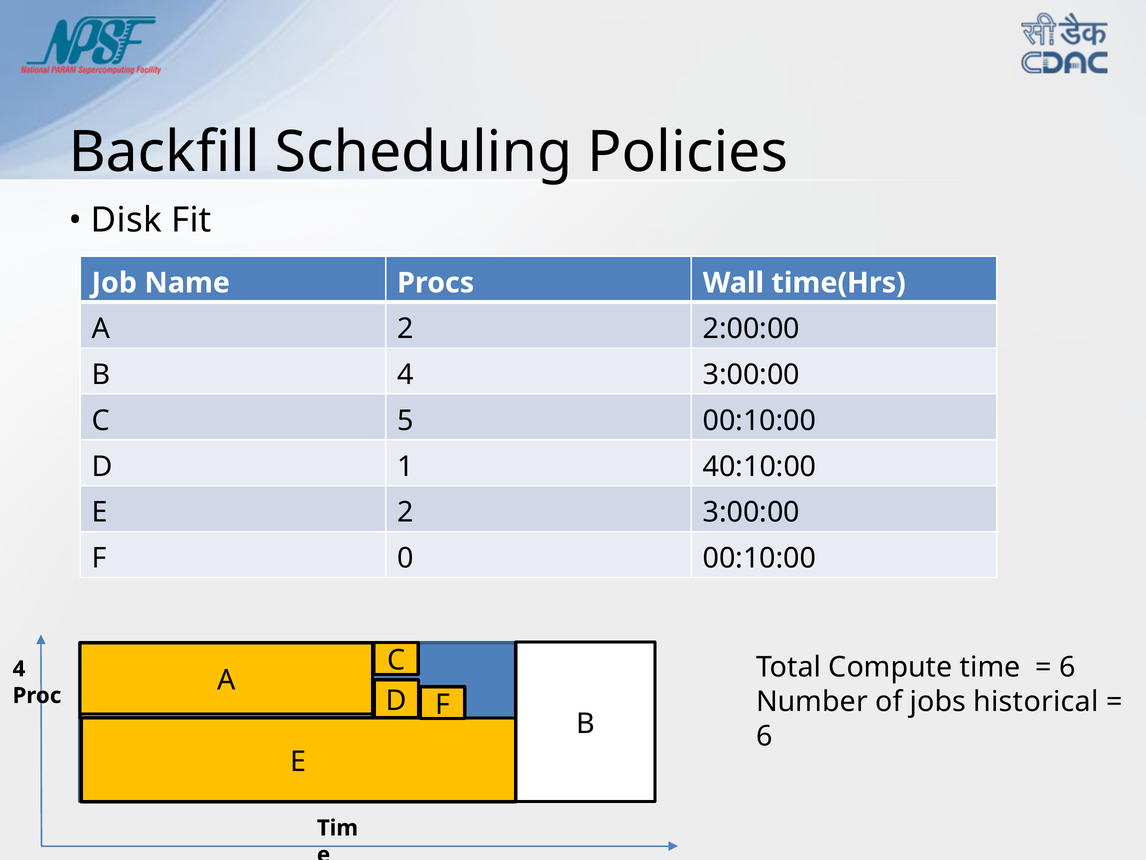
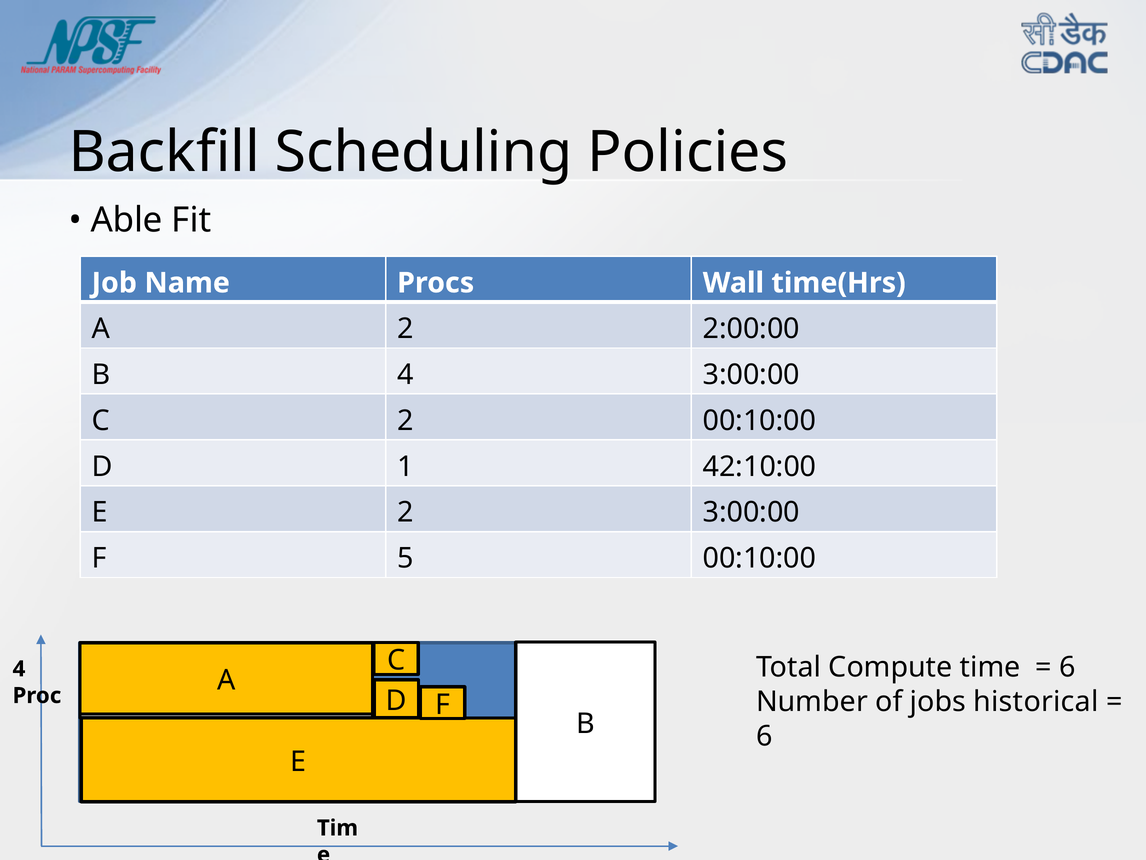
Disk: Disk -> Able (127, 220)
C 5: 5 -> 2 (405, 420)
40:10:00: 40:10:00 -> 42:10:00 (760, 466)
0: 0 -> 5 (405, 558)
